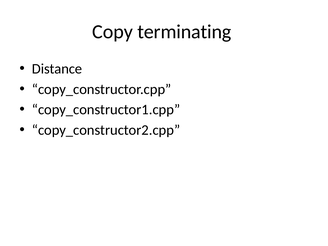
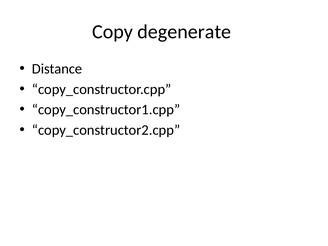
terminating: terminating -> degenerate (184, 32)
